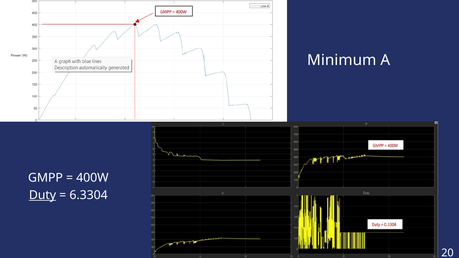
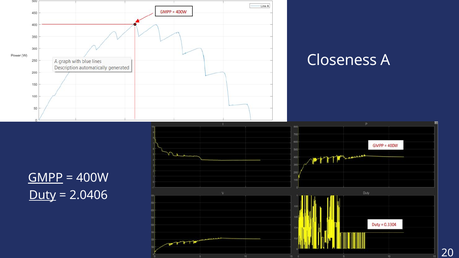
Minimum: Minimum -> Closeness (342, 60)
GMPP underline: none -> present (45, 178)
6.3304: 6.3304 -> 2.0406 (89, 195)
